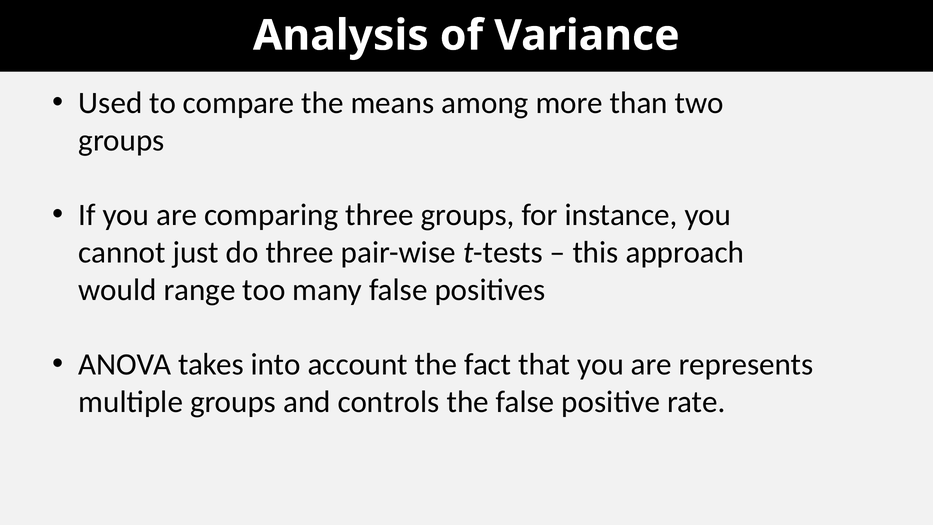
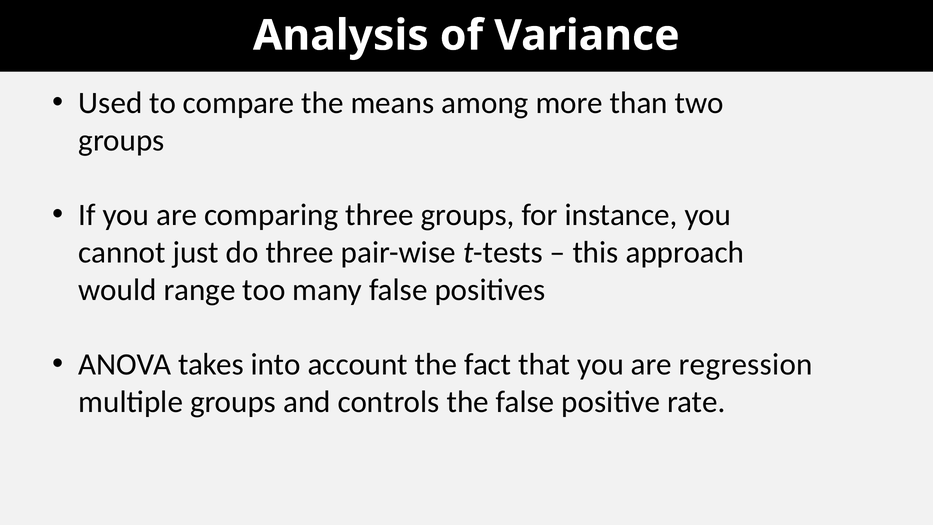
represents: represents -> regression (746, 364)
